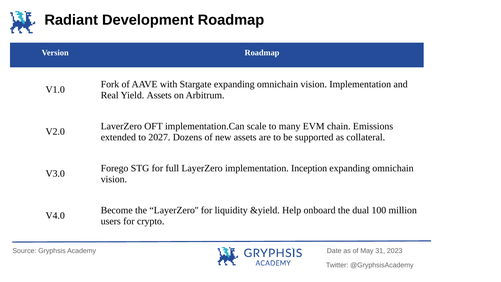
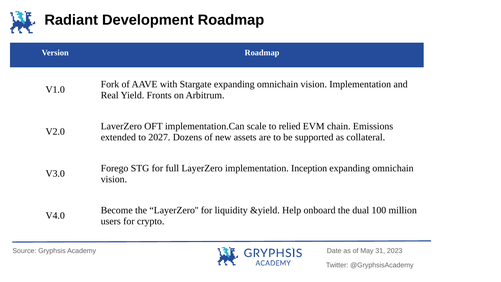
Yield Assets: Assets -> Fronts (159, 95)
many: many -> relied (290, 126)
